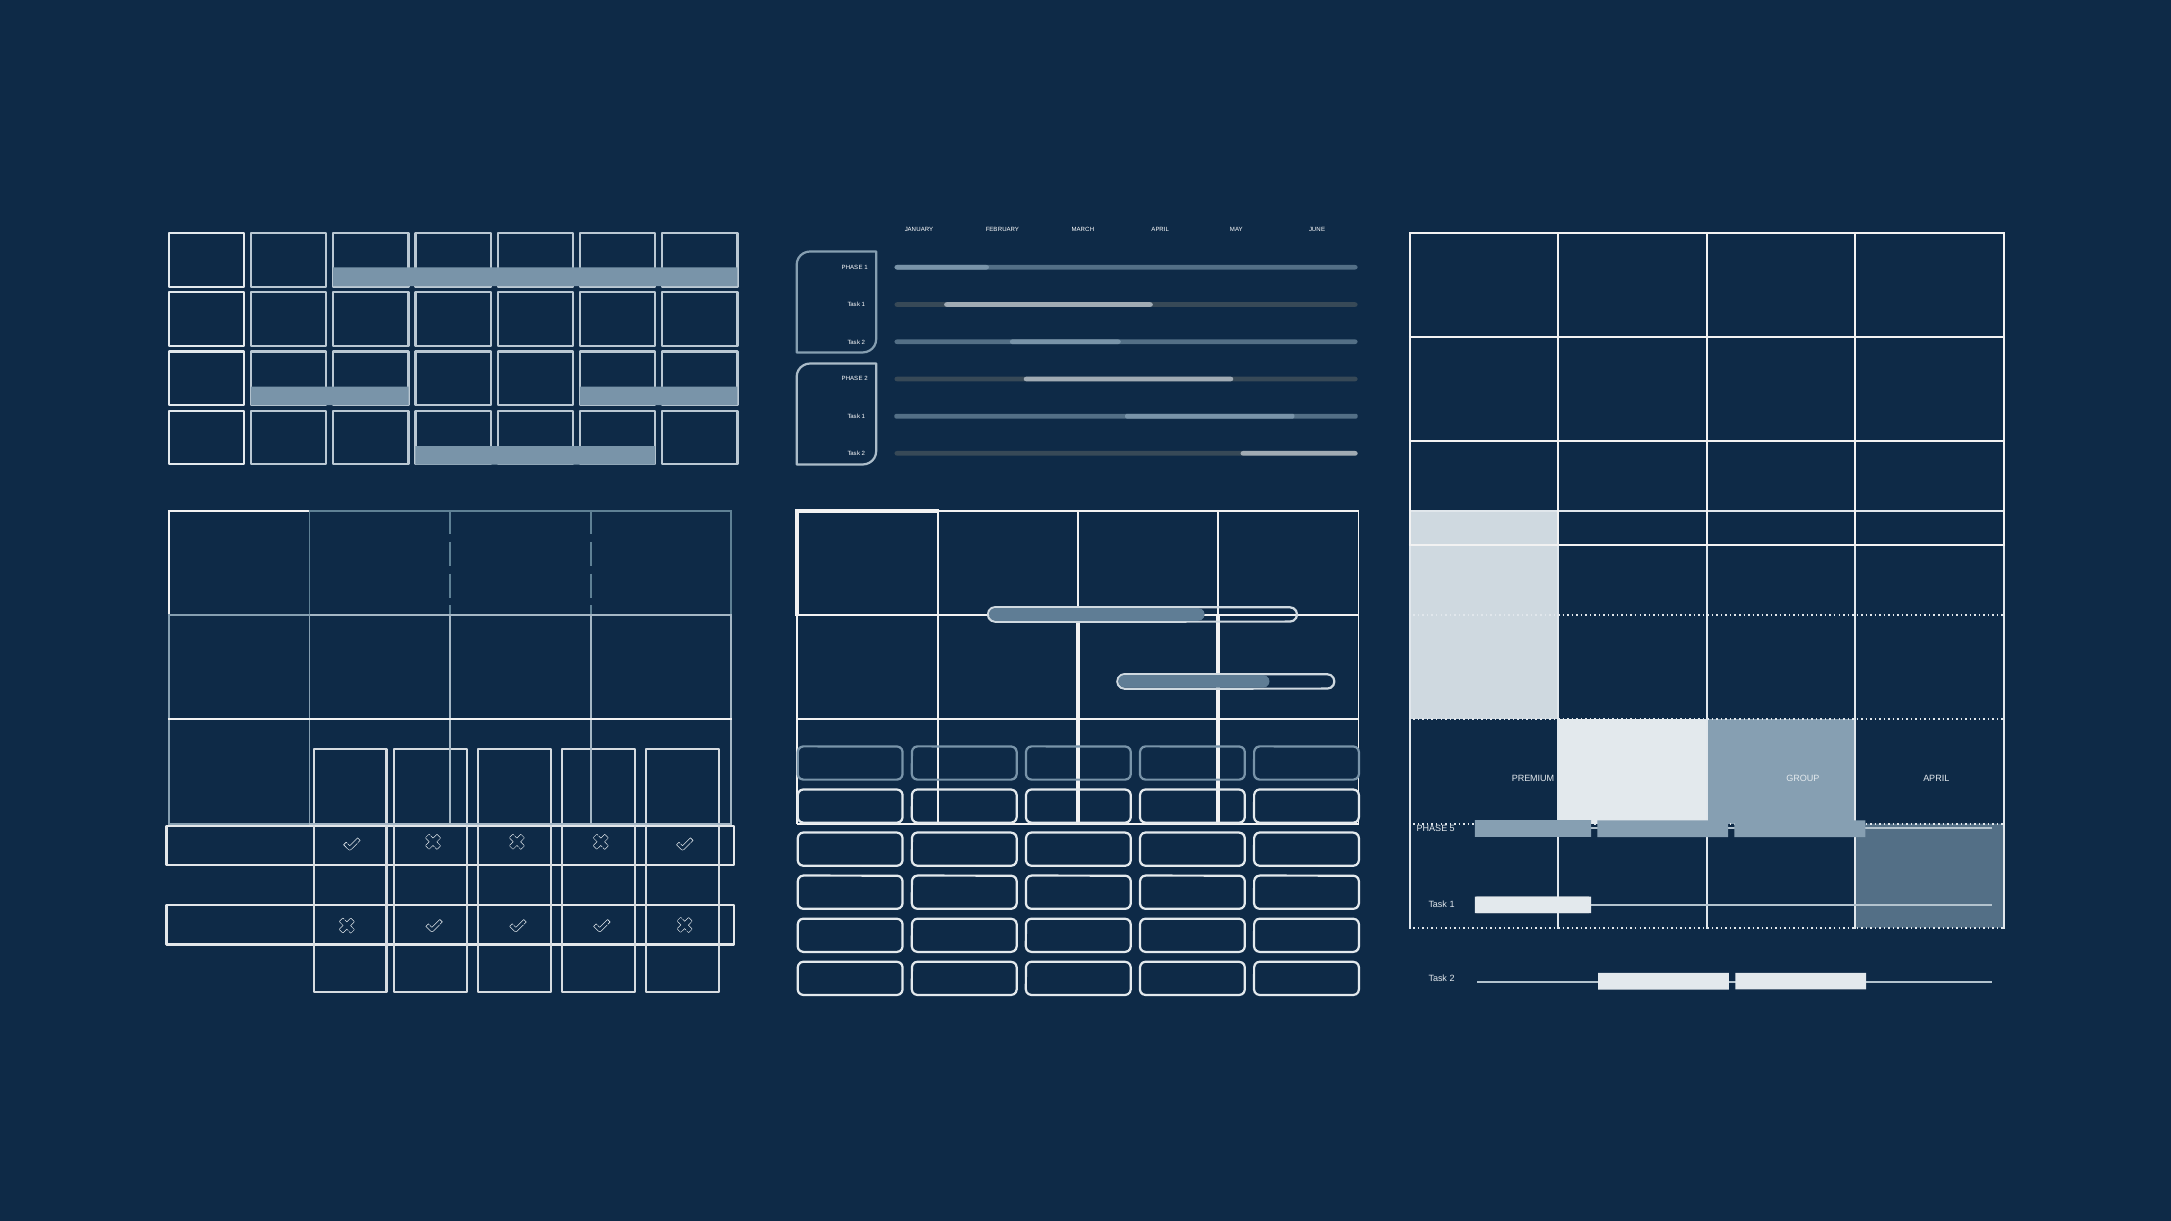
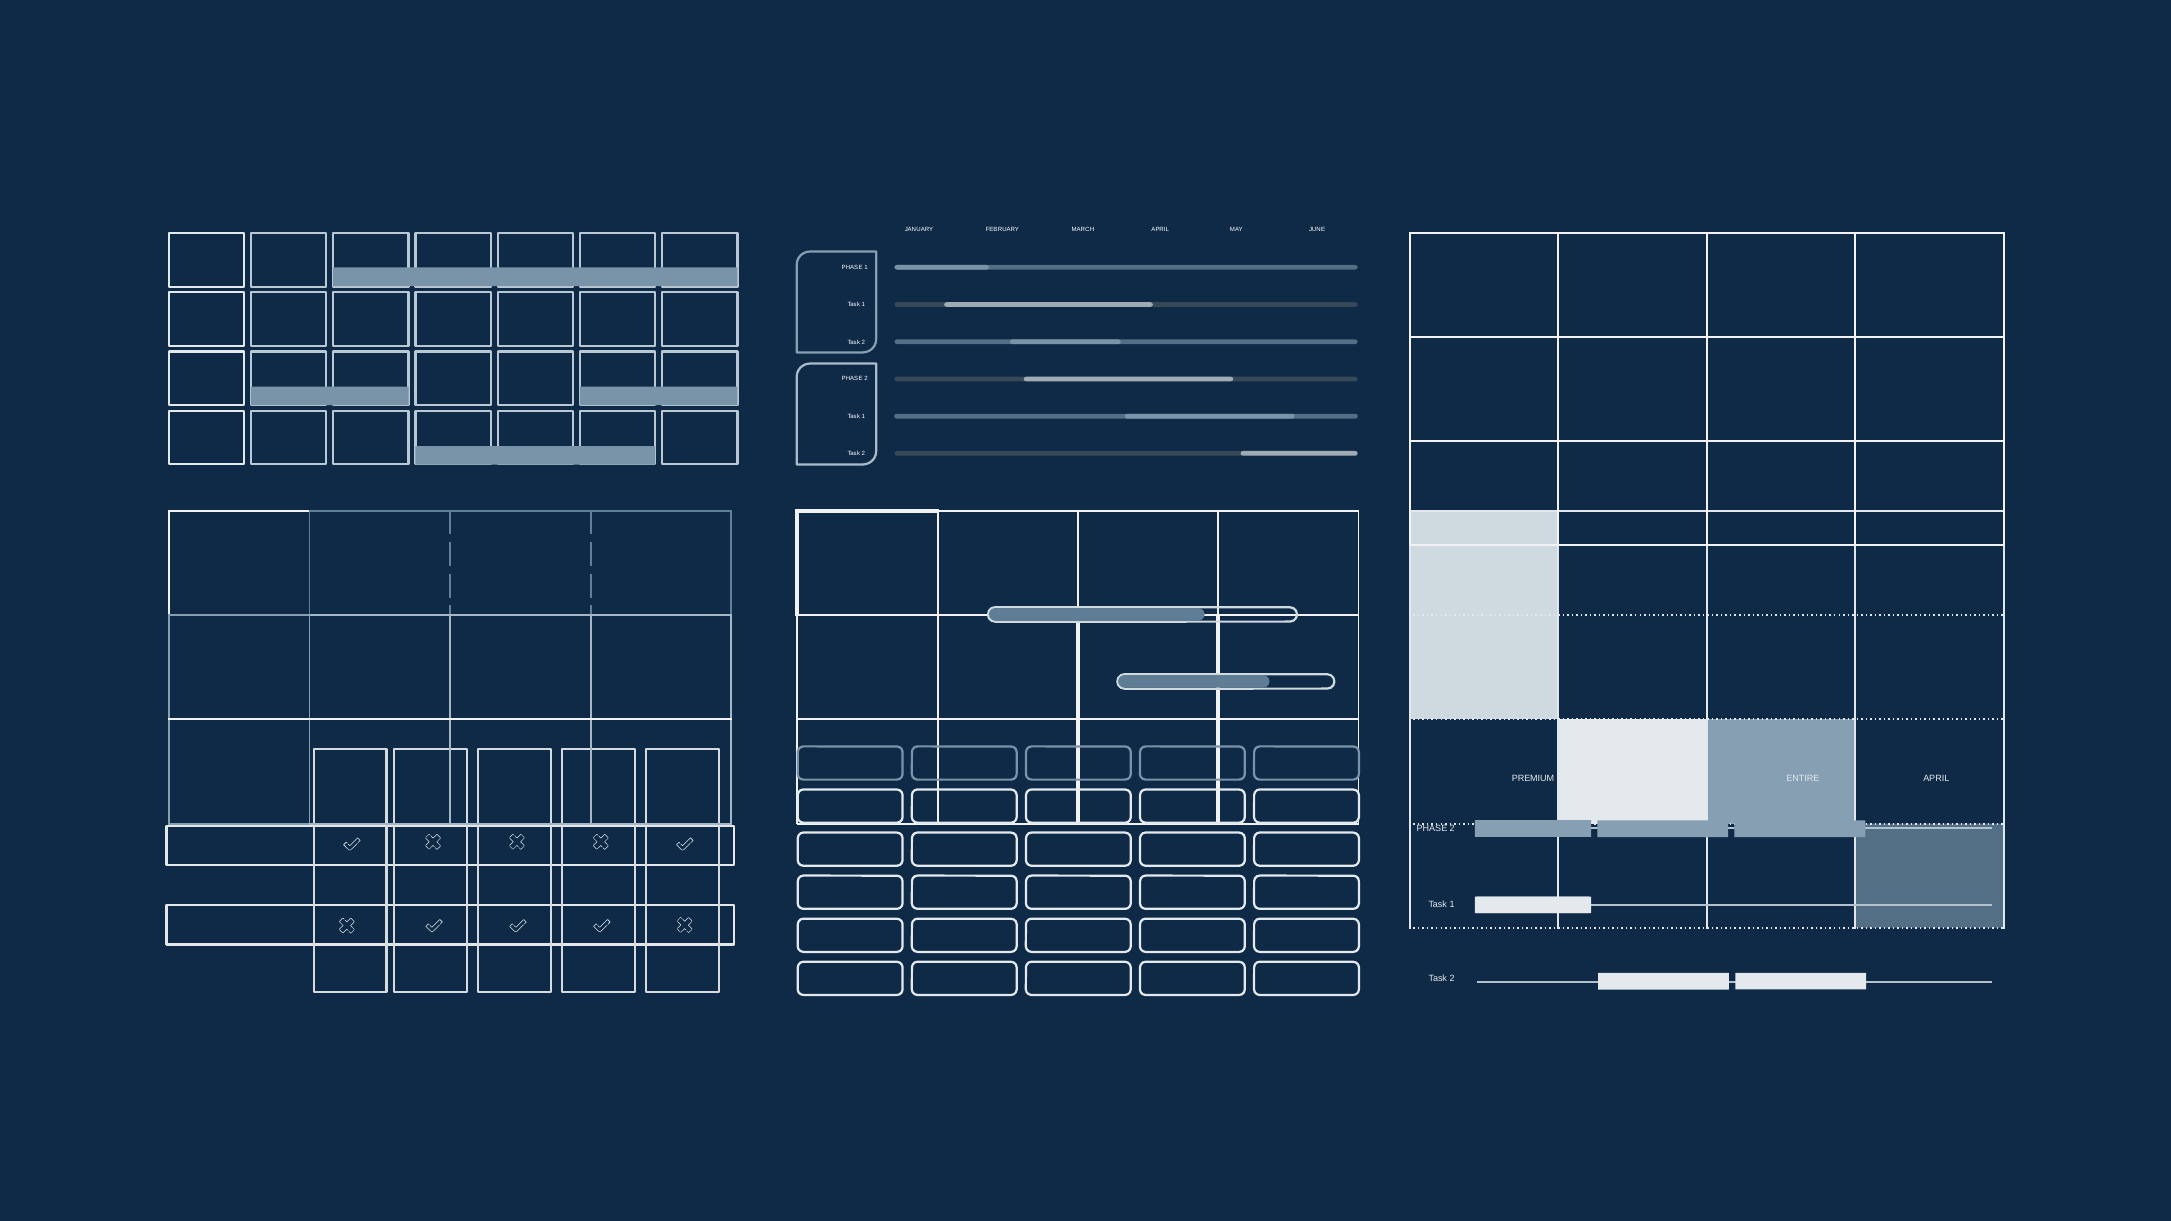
GROUP: GROUP -> ENTIRE (1803, 779)
5: 5 -> 2 (1452, 829)
